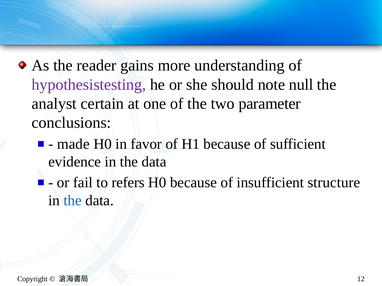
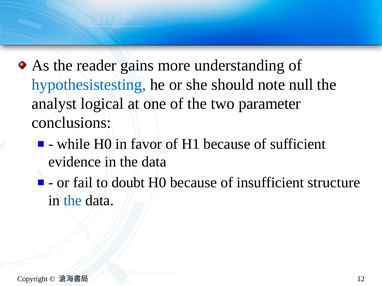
hypothesistesting colour: purple -> blue (89, 85)
certain: certain -> logical (102, 104)
made: made -> while (73, 144)
refers: refers -> doubt (128, 183)
